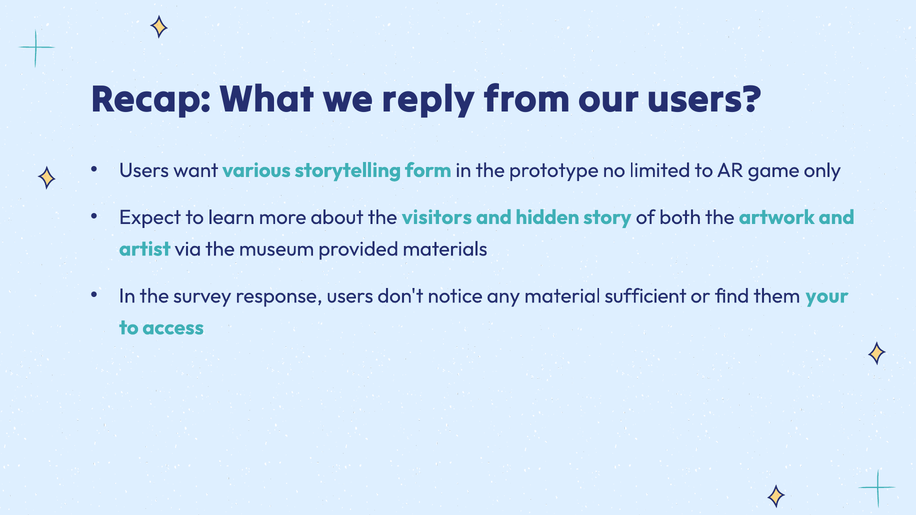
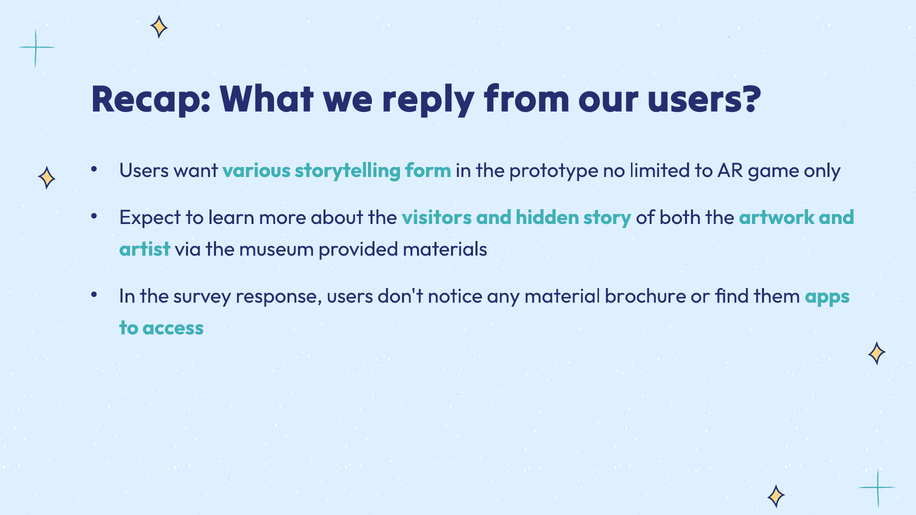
sufficient: sufficient -> brochure (646, 296)
your: your -> apps (827, 296)
